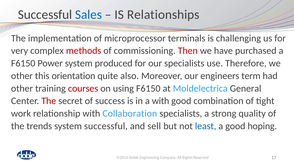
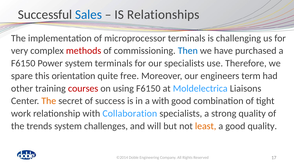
Then colour: red -> blue (188, 51)
system produced: produced -> terminals (114, 63)
other: other -> spare (22, 76)
also: also -> free (130, 76)
General: General -> Liaisons (246, 89)
The colour: red -> orange (49, 101)
system successful: successful -> challenges (106, 126)
sell: sell -> will (154, 126)
least colour: blue -> orange (206, 126)
good hoping: hoping -> quality (262, 126)
